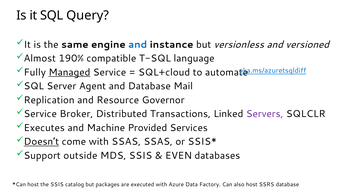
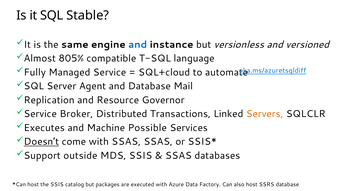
Query: Query -> Stable (88, 15)
190%: 190% -> 805% (71, 58)
Managed underline: present -> none (69, 72)
Servers colour: purple -> orange (265, 114)
Provided: Provided -> Possible (147, 128)
EVEN: EVEN -> SSAS (178, 155)
